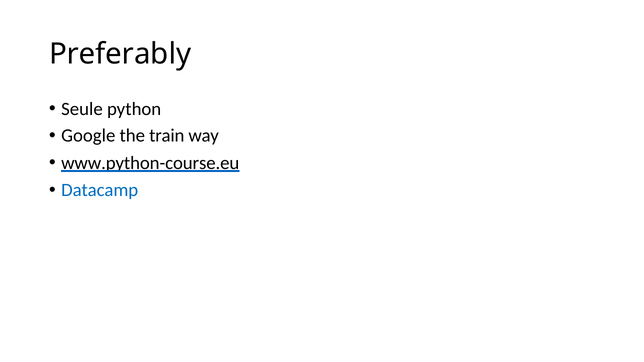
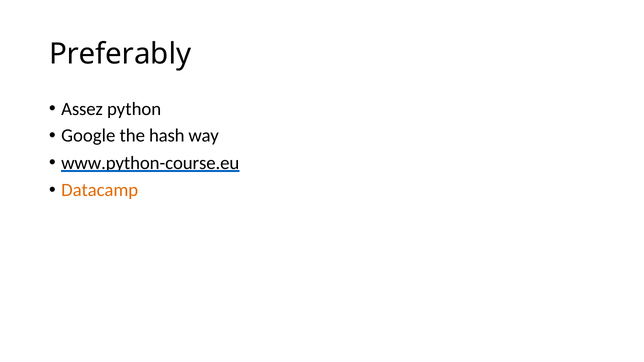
Seule: Seule -> Assez (82, 109)
train: train -> hash (167, 136)
Datacamp colour: blue -> orange (100, 190)
